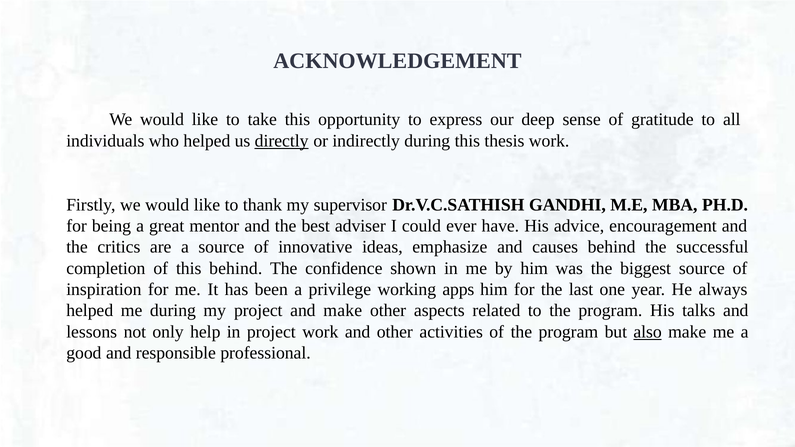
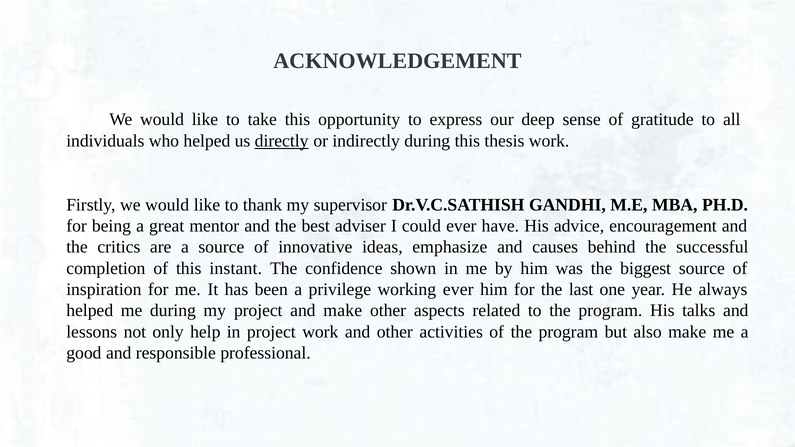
this behind: behind -> instant (236, 268)
working apps: apps -> ever (458, 290)
also underline: present -> none (648, 332)
